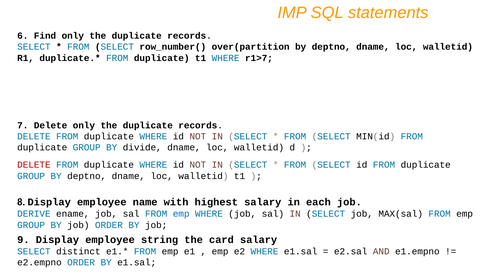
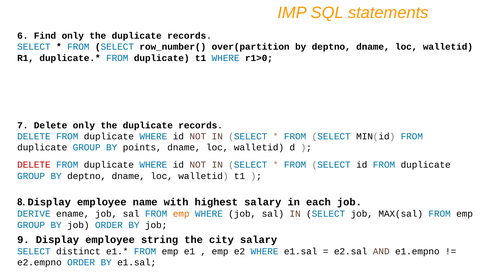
r1>7: r1>7 -> r1>0 (259, 58)
divide: divide -> points (142, 147)
emp colour: blue -> orange (181, 214)
card: card -> city (221, 240)
